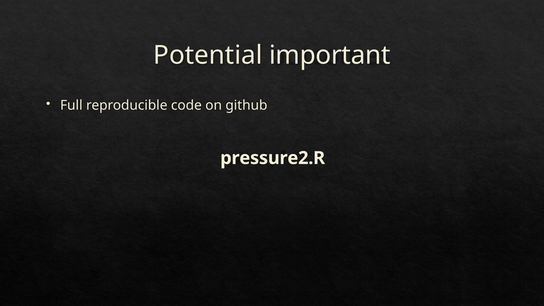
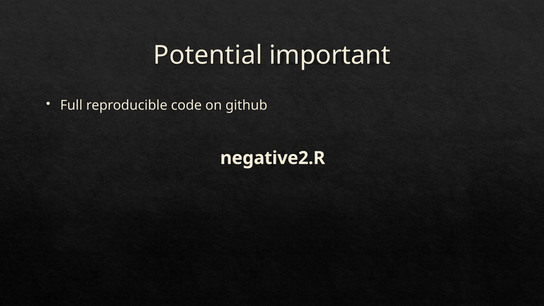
pressure2.R: pressure2.R -> negative2.R (273, 158)
